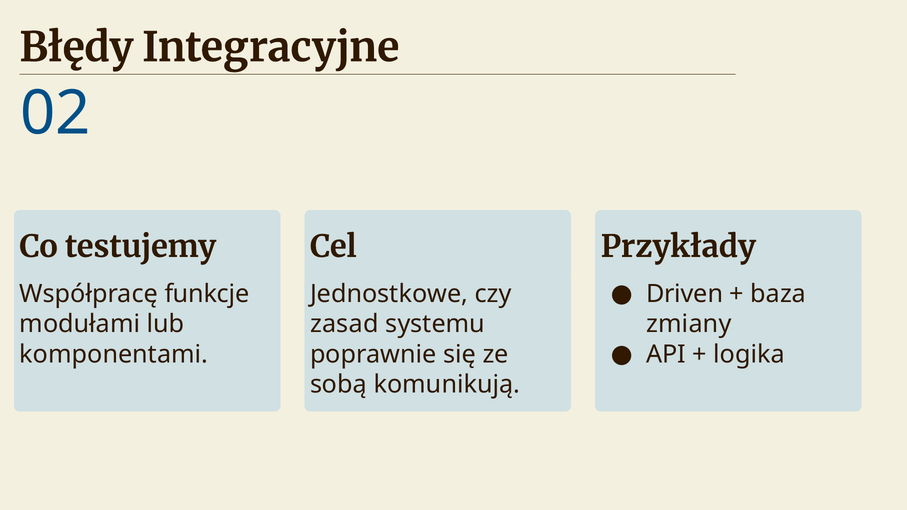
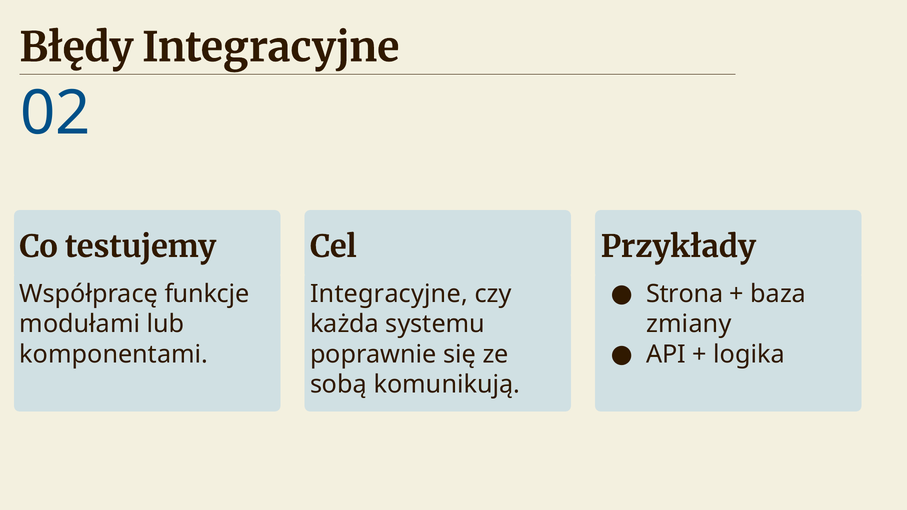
Driven: Driven -> Strona (685, 294)
Jednostkowe: Jednostkowe -> Integracyjne (389, 294)
zasad: zasad -> każda (344, 324)
